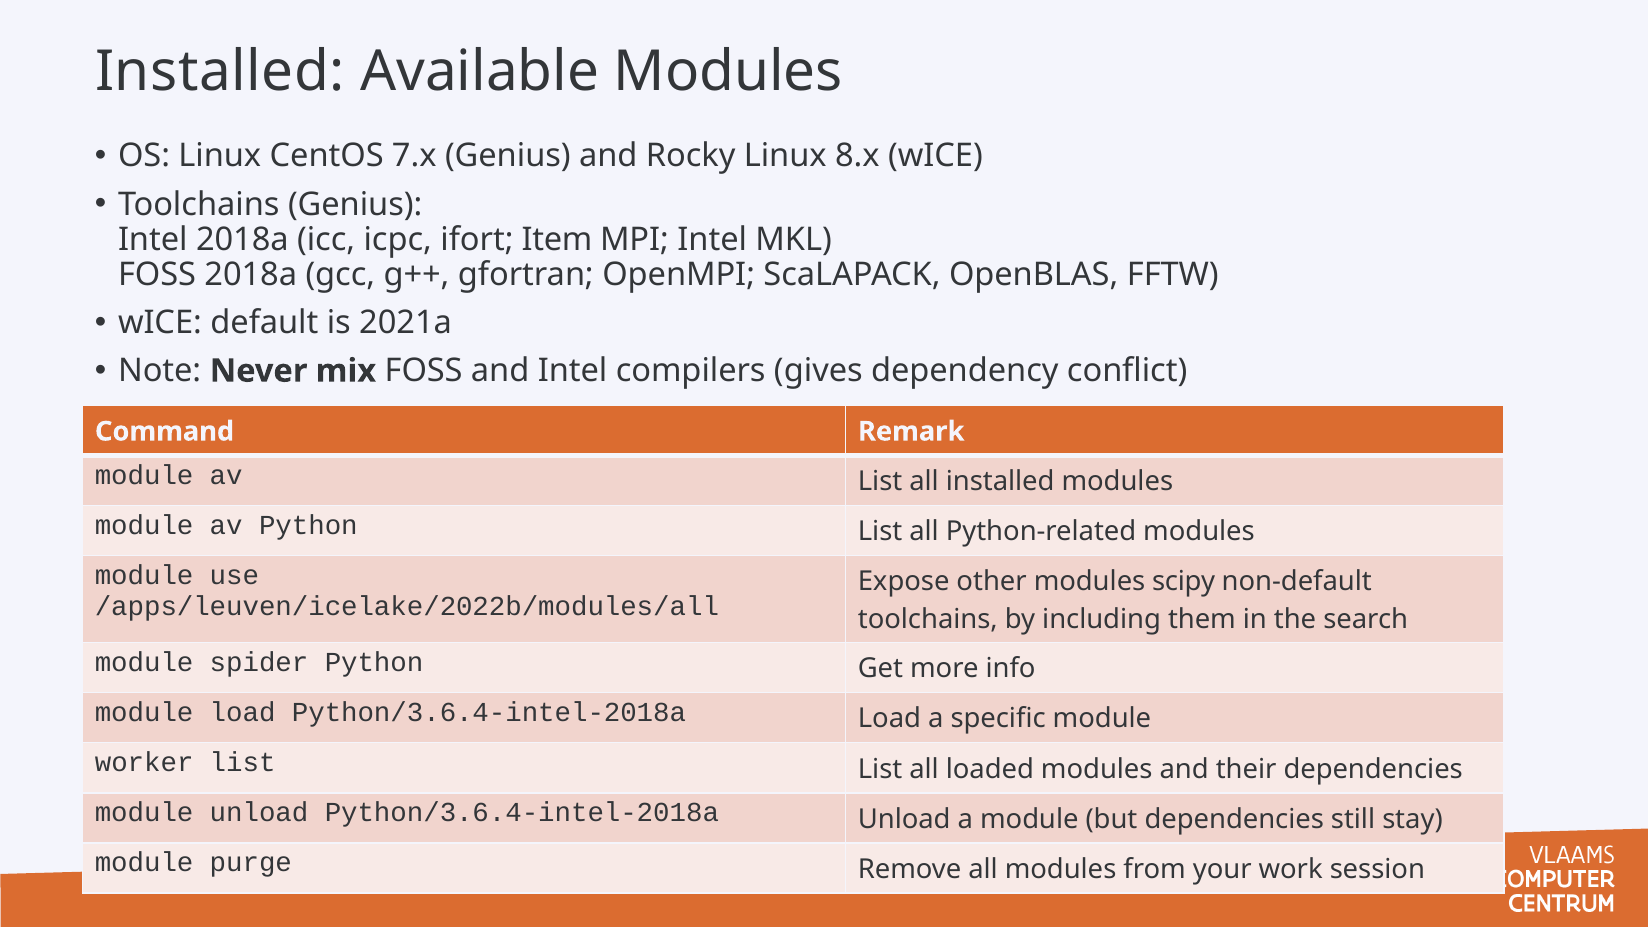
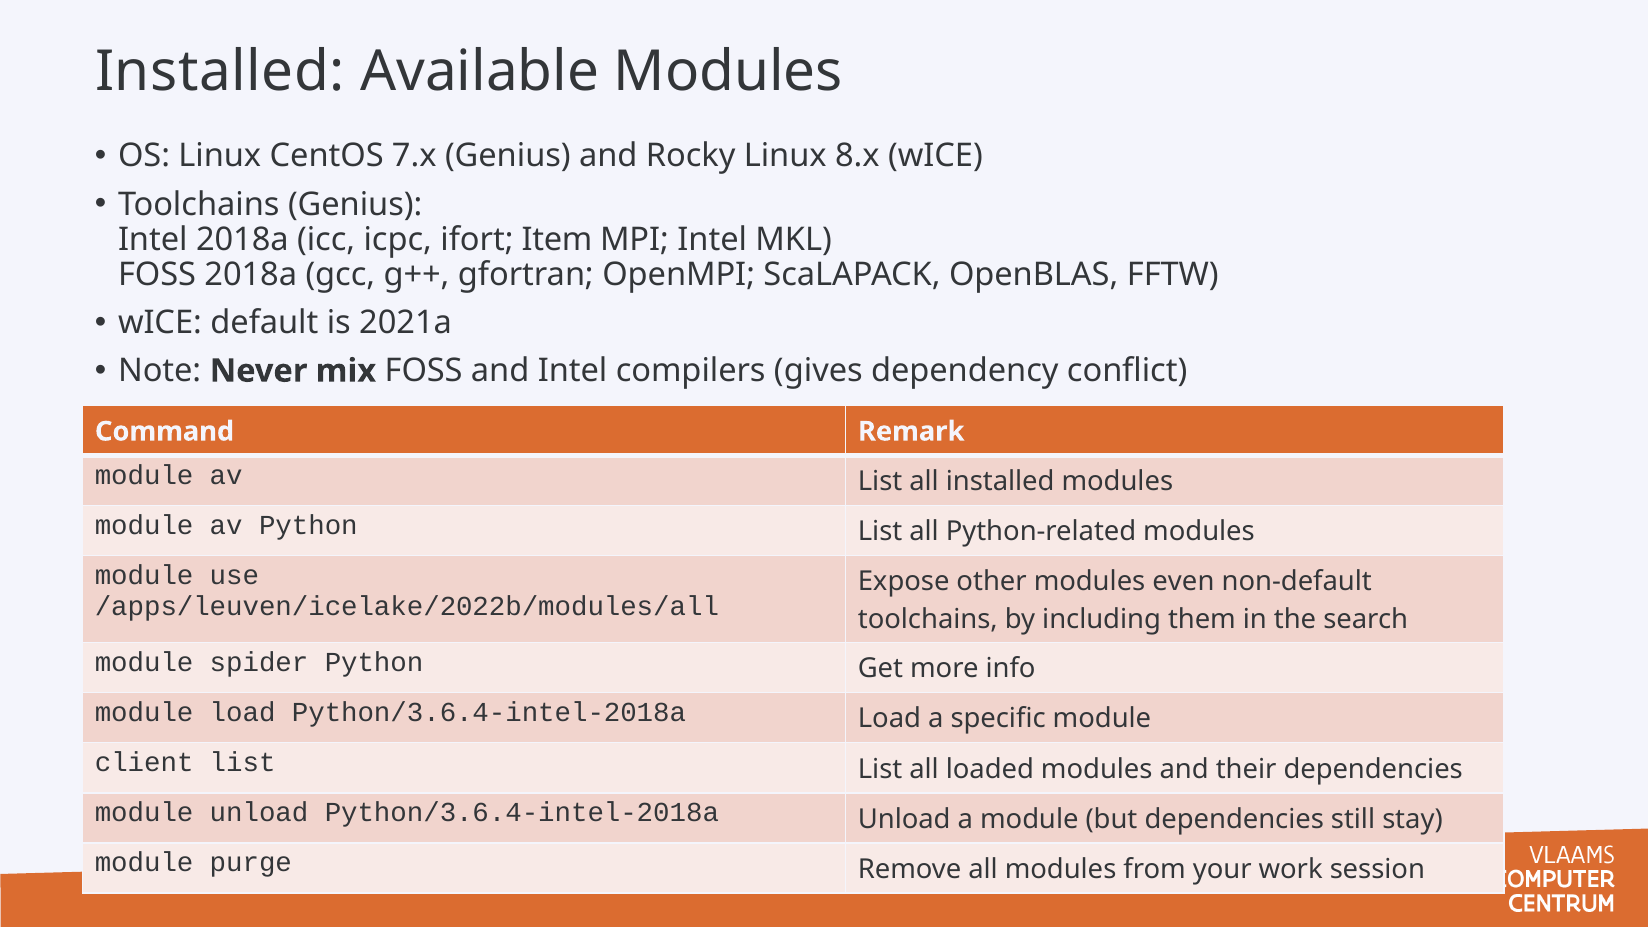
scipy: scipy -> even (1183, 582)
worker: worker -> client (144, 763)
